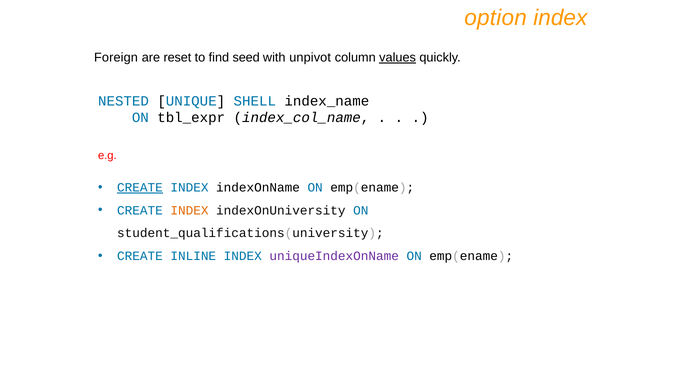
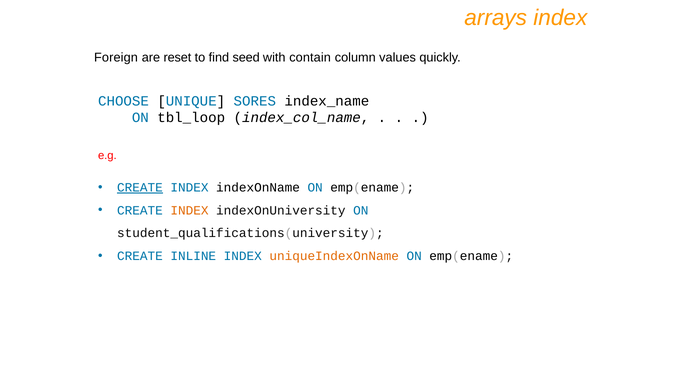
option: option -> arrays (496, 18)
unpivot: unpivot -> contain (310, 58)
values underline: present -> none (398, 58)
NESTED: NESTED -> CHOOSE (123, 101)
SHELL: SHELL -> SORES (255, 101)
tbl_expr: tbl_expr -> tbl_loop (191, 118)
uniqueIndexOnName colour: purple -> orange (334, 256)
